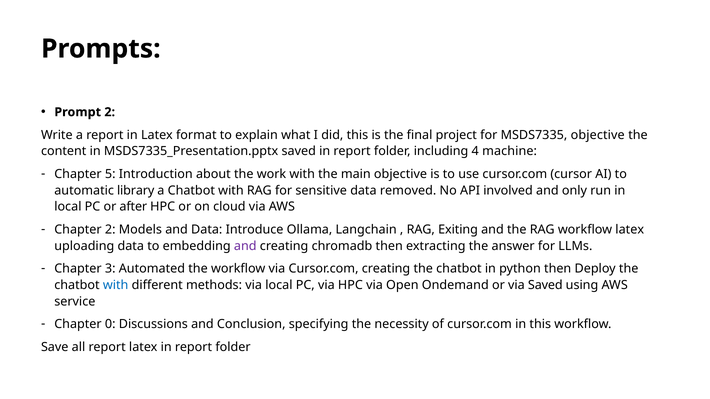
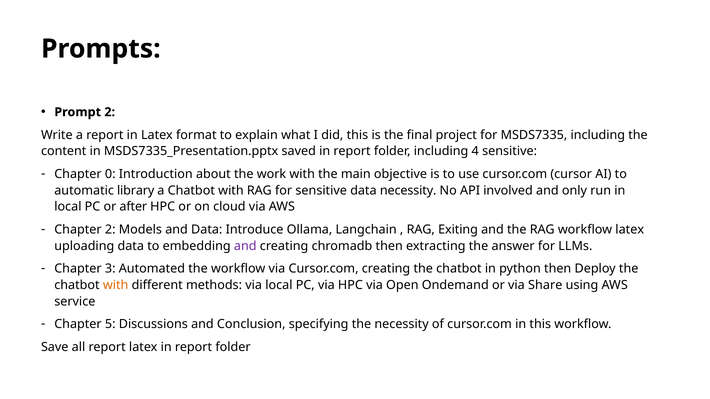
MSDS7335 objective: objective -> including (598, 135)
4 machine: machine -> sensitive (510, 151)
5: 5 -> 0 (110, 174)
data removed: removed -> necessity (408, 191)
with colour: blue -> orange (116, 285)
via Saved: Saved -> Share (545, 285)
0: 0 -> 5 (110, 325)
